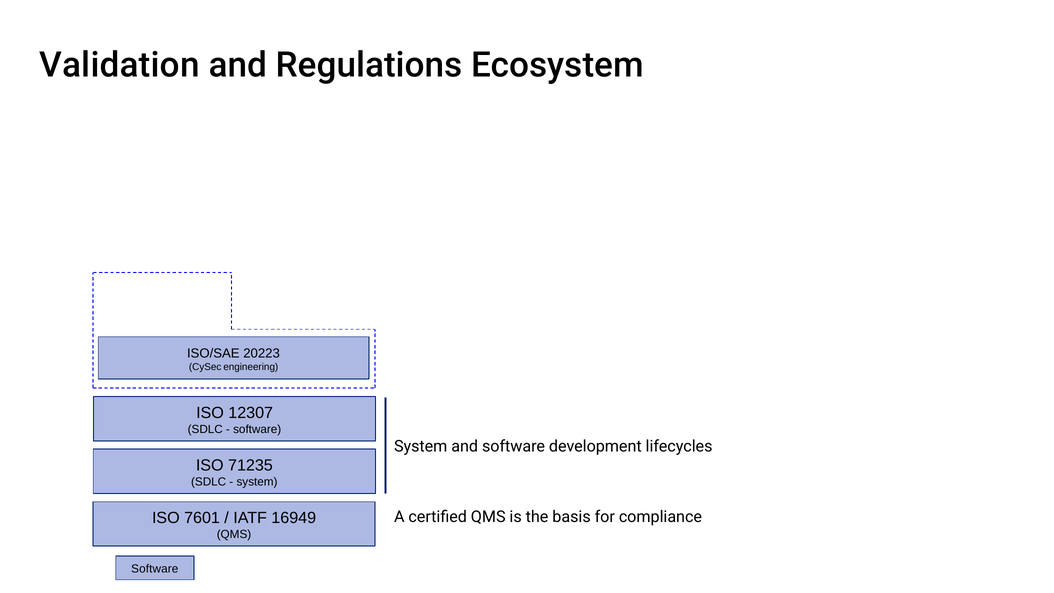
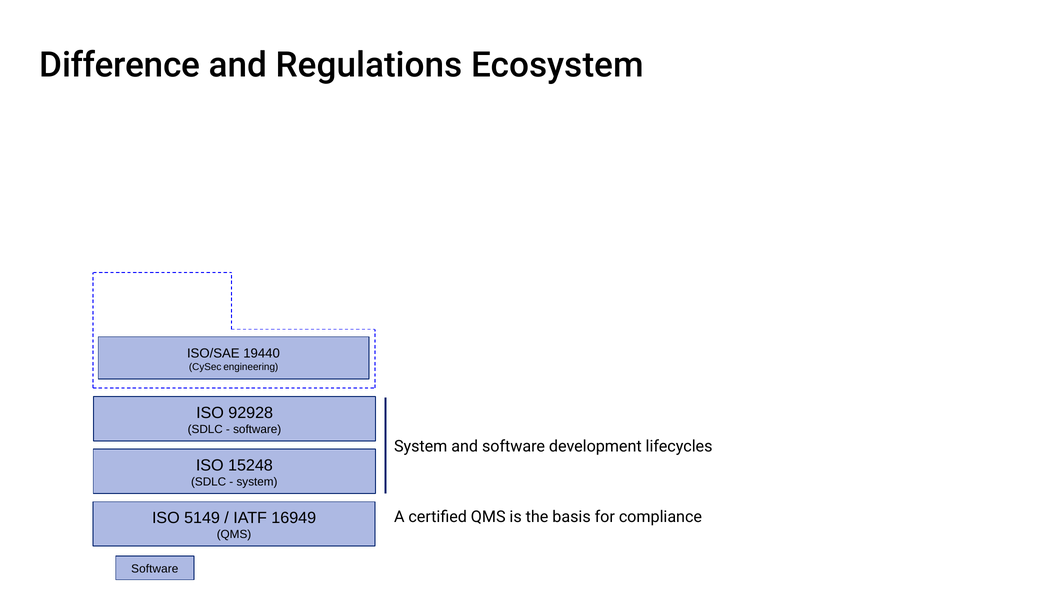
Validation: Validation -> Difference (120, 65)
20223: 20223 -> 19440 (262, 353)
12307: 12307 -> 92928 (251, 413)
71235: 71235 -> 15248 (250, 465)
7601: 7601 -> 5149 (202, 518)
